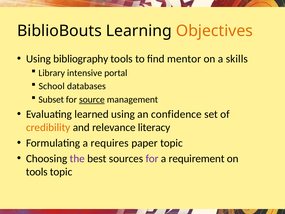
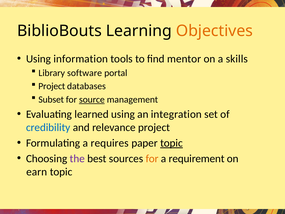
bibliography: bibliography -> information (81, 59)
intensive: intensive -> software (85, 73)
School: School -> Project (52, 86)
confidence: confidence -> integration (176, 114)
credibility colour: orange -> blue (48, 127)
relevance literacy: literacy -> project (154, 127)
topic underline: none -> present (172, 143)
for colour: purple -> orange (152, 158)
tools: tools -> earn (37, 172)
